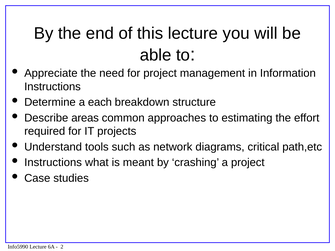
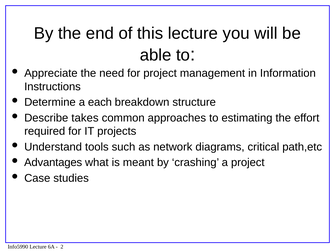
areas: areas -> takes (85, 118)
Instructions: Instructions -> Advantages (53, 163)
